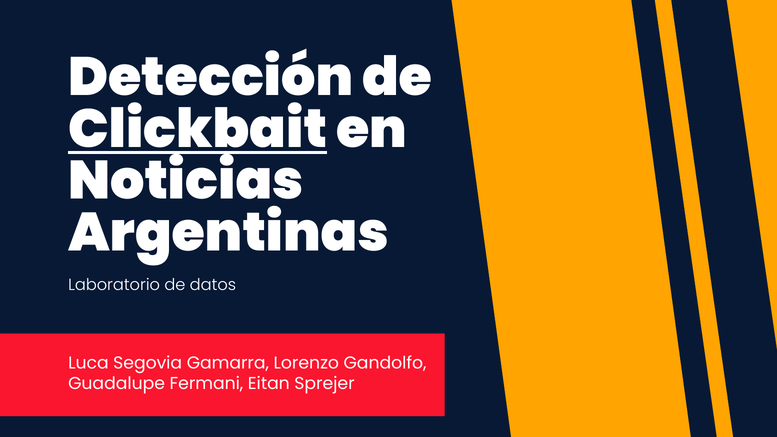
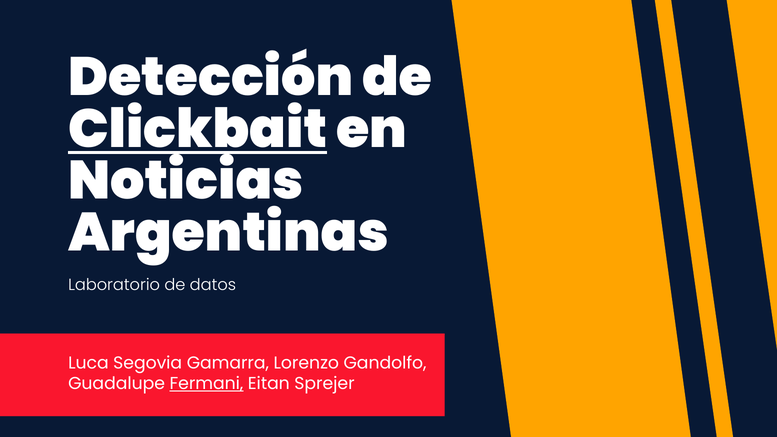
Fermani underline: none -> present (206, 384)
